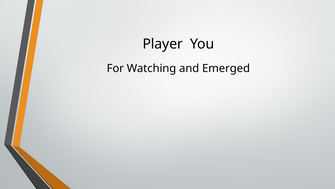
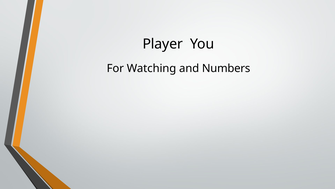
Emerged: Emerged -> Numbers (226, 68)
